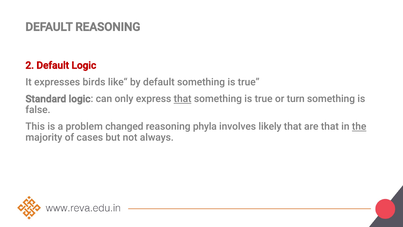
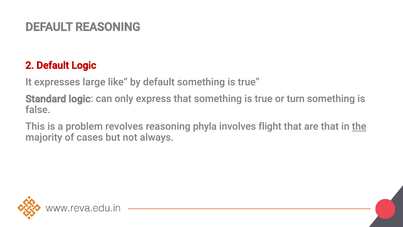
birds: birds -> large (94, 82)
that underline: present -> none (183, 99)
changed: changed -> revolves (124, 126)
likely: likely -> flight (270, 126)
